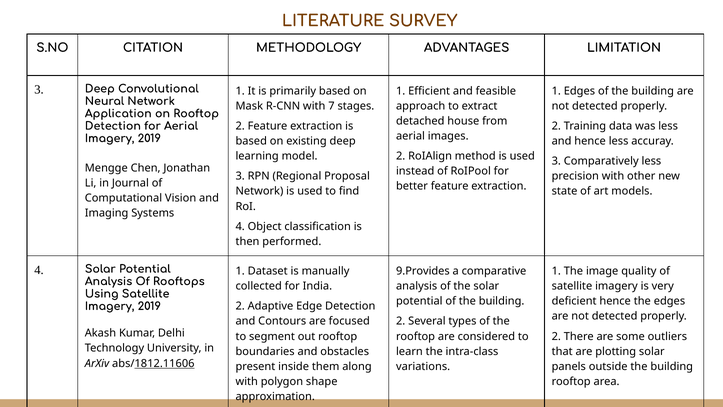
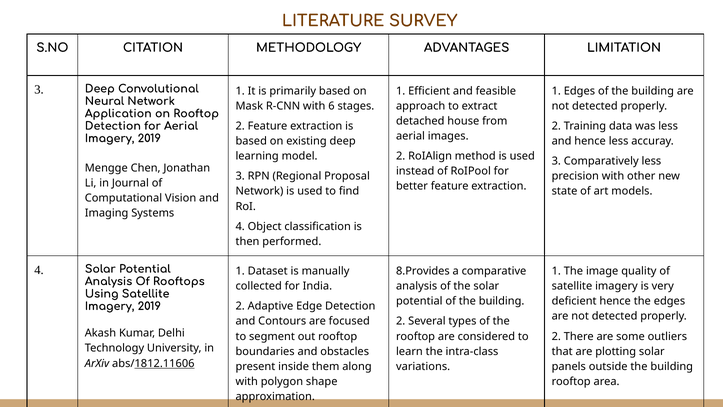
7: 7 -> 6 (331, 106)
9.Provides: 9.Provides -> 8.Provides (423, 271)
